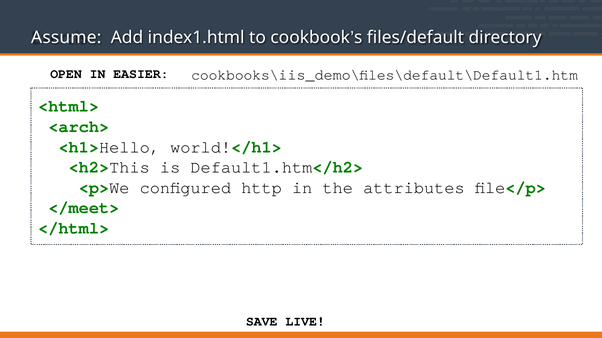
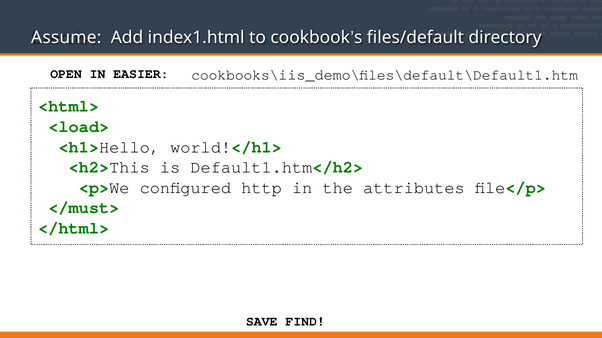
<arch>: <arch> -> <load> (79, 127)
</meet>: </meet> -> </must> (84, 208)
LIVE: LIVE -> FIND (305, 322)
